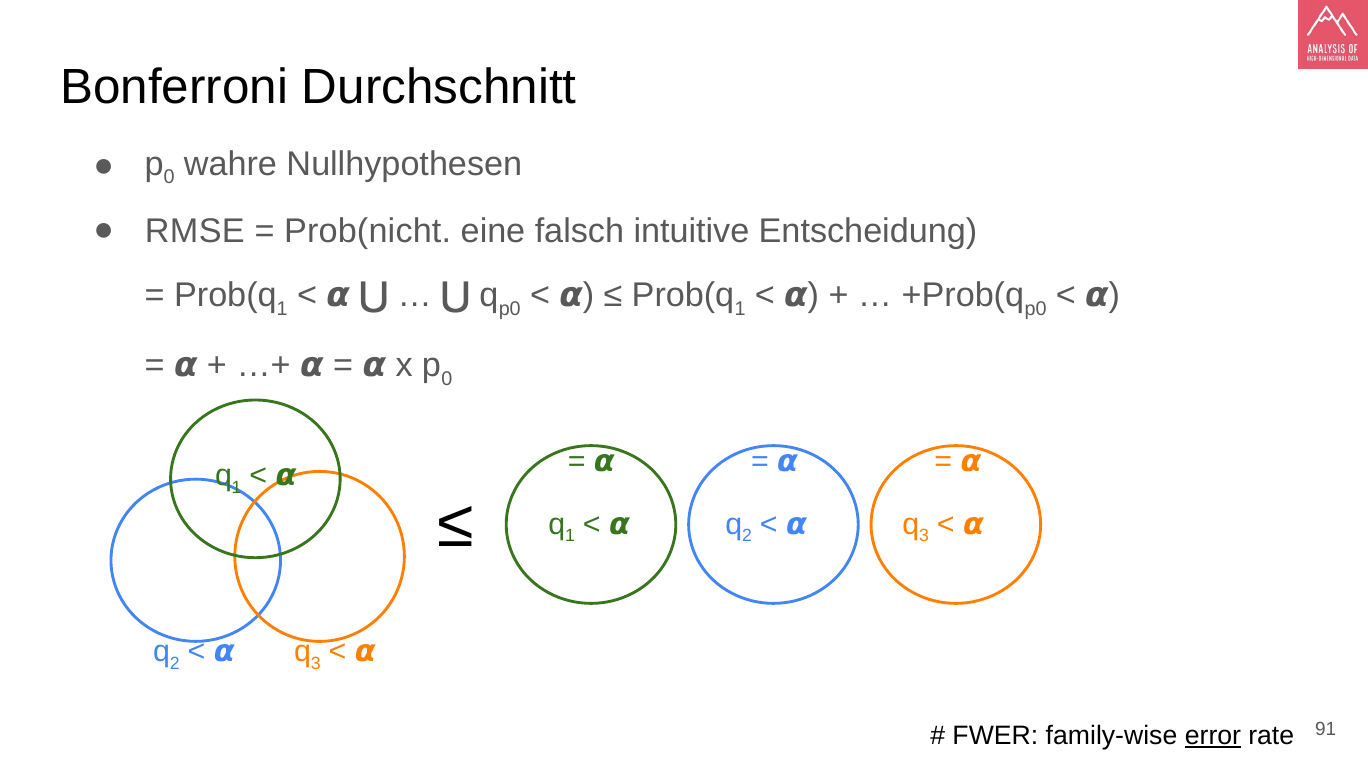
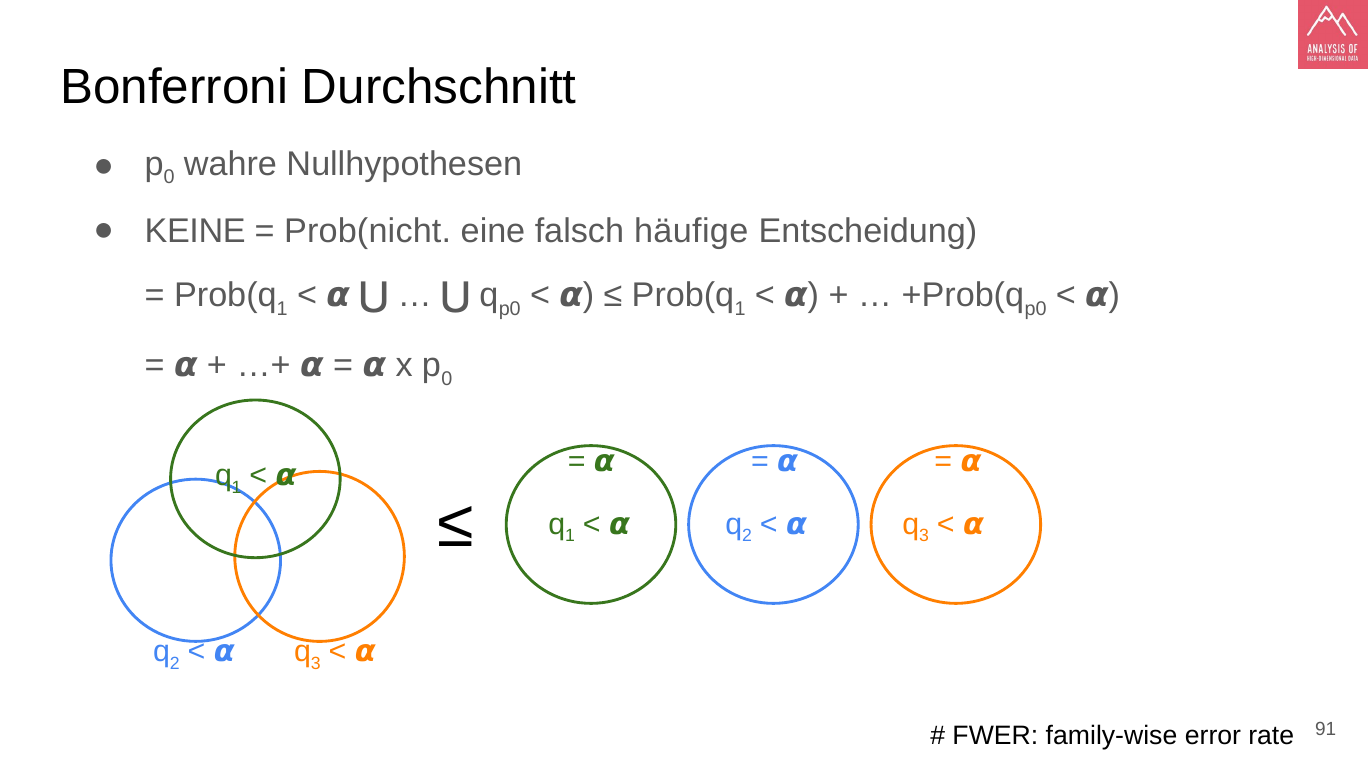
RMSE: RMSE -> KEINE (195, 231)
intuitive: intuitive -> häufige (691, 231)
error underline: present -> none (1213, 735)
